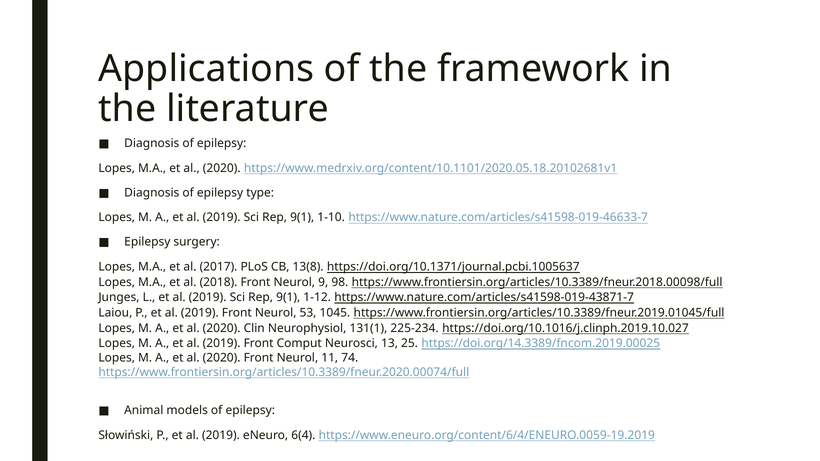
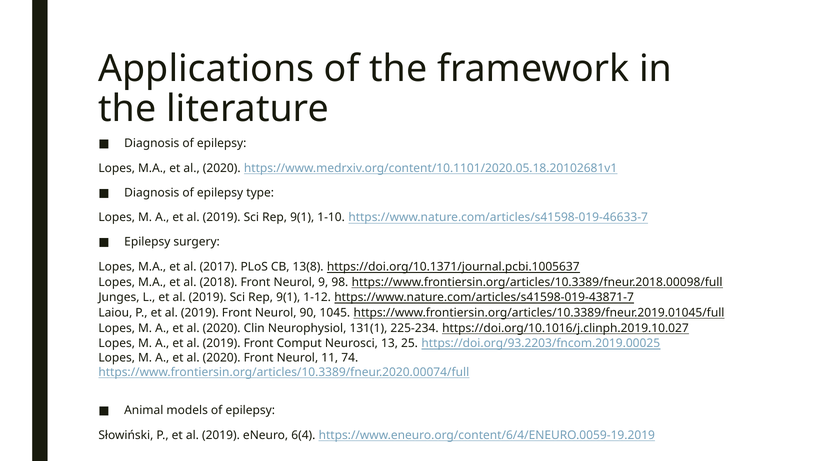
53: 53 -> 90 (308, 313)
https://doi.org/14.3389/fncom.2019.00025: https://doi.org/14.3389/fncom.2019.00025 -> https://doi.org/93.2203/fncom.2019.00025 (541, 344)
